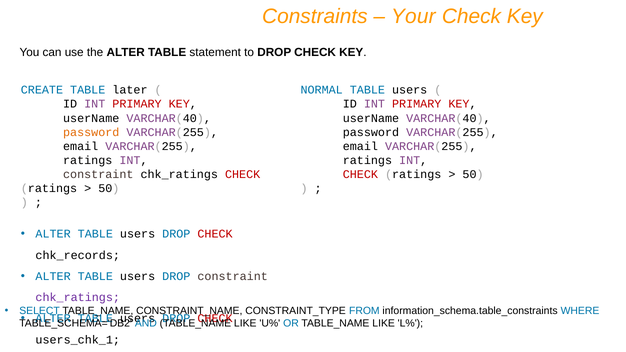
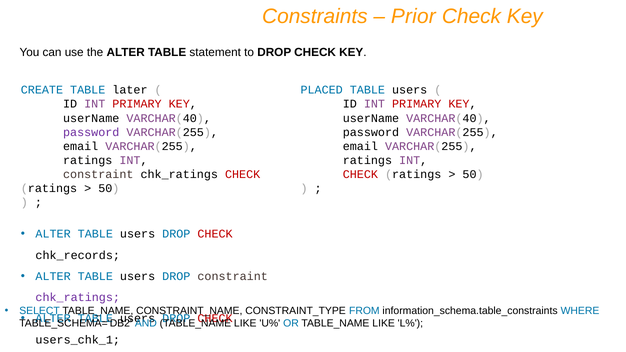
Your: Your -> Prior (413, 16)
NORMAL: NORMAL -> PLACED (322, 90)
password colour: orange -> purple (91, 132)
